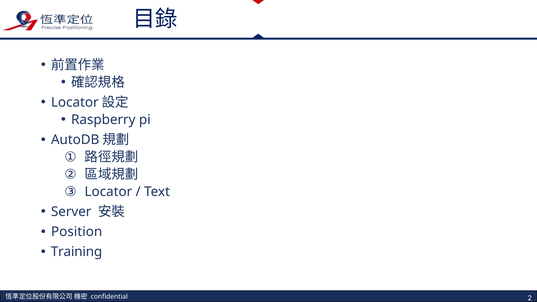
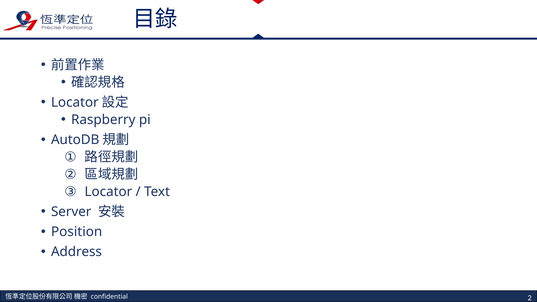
Training: Training -> Address (76, 252)
